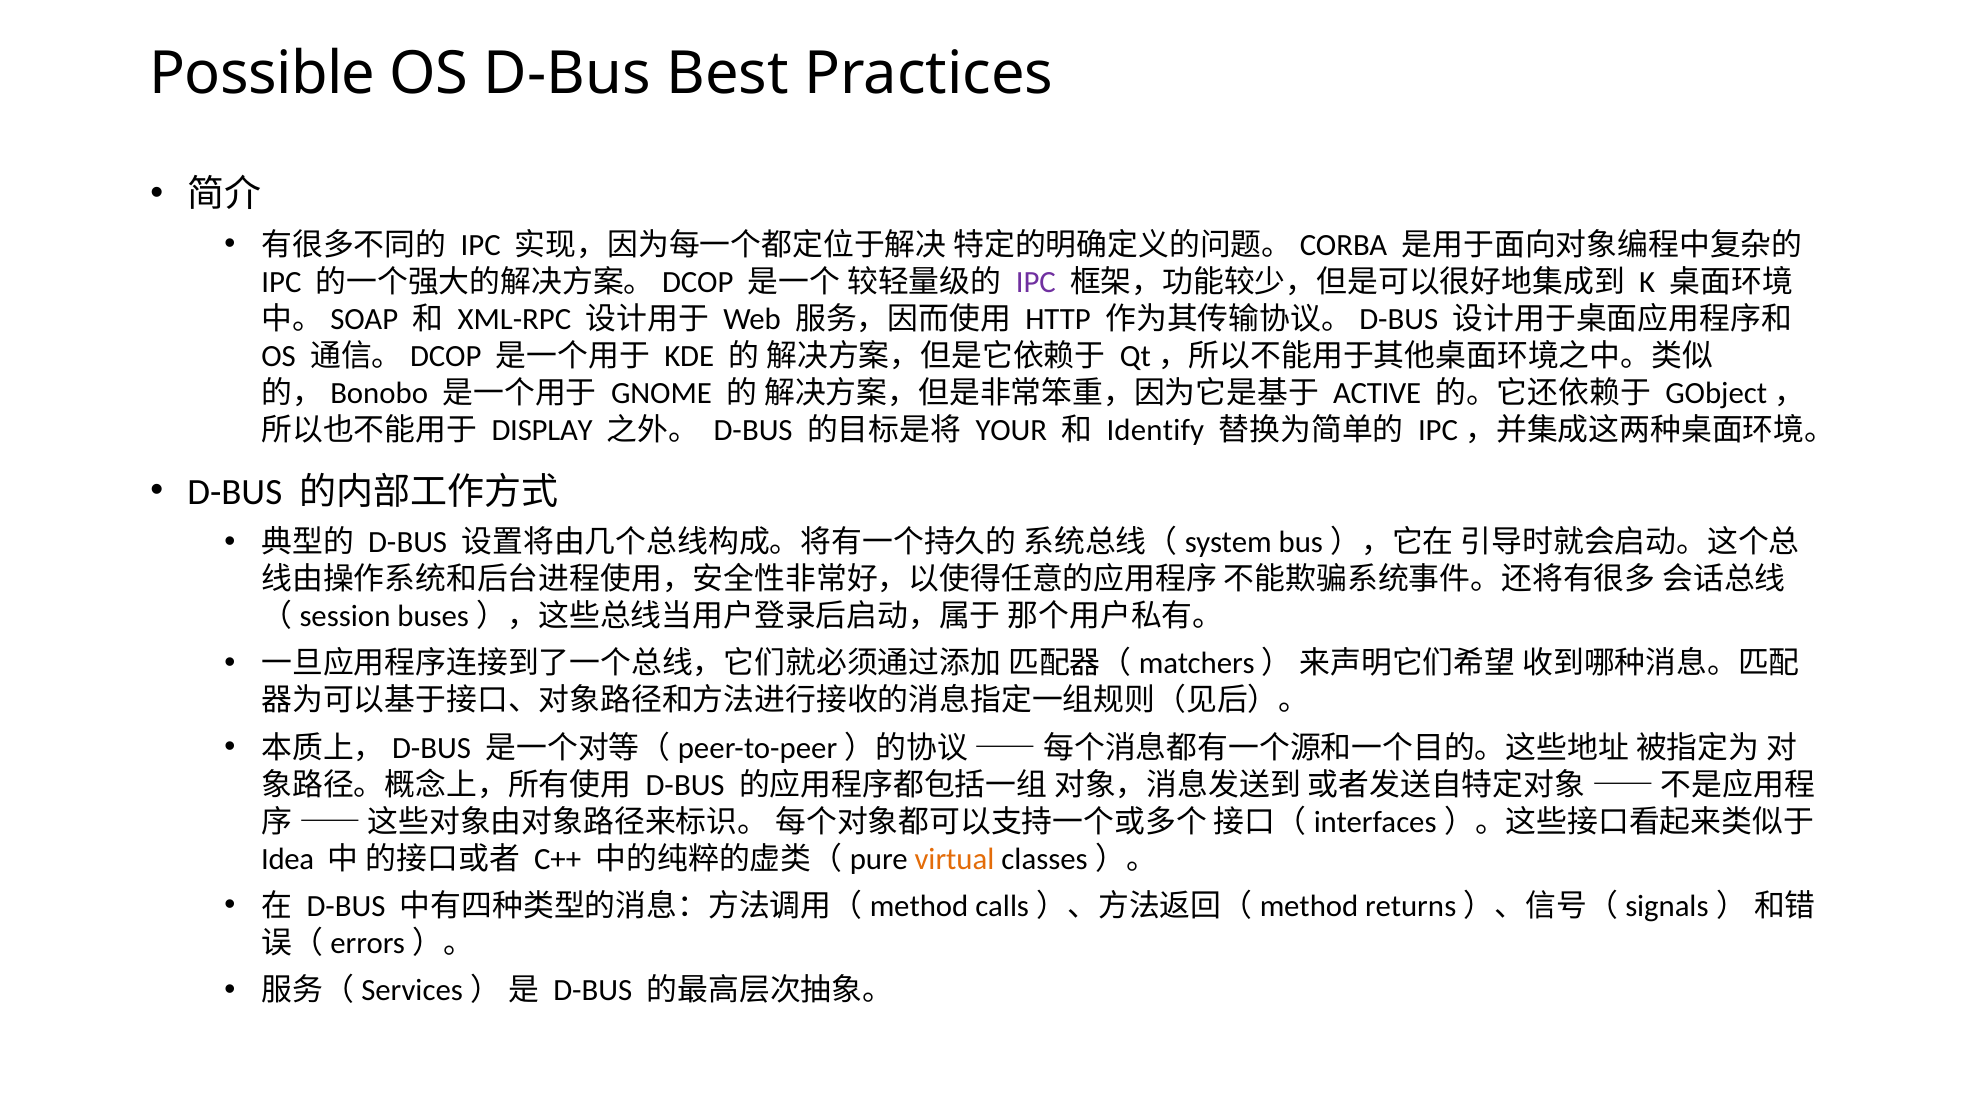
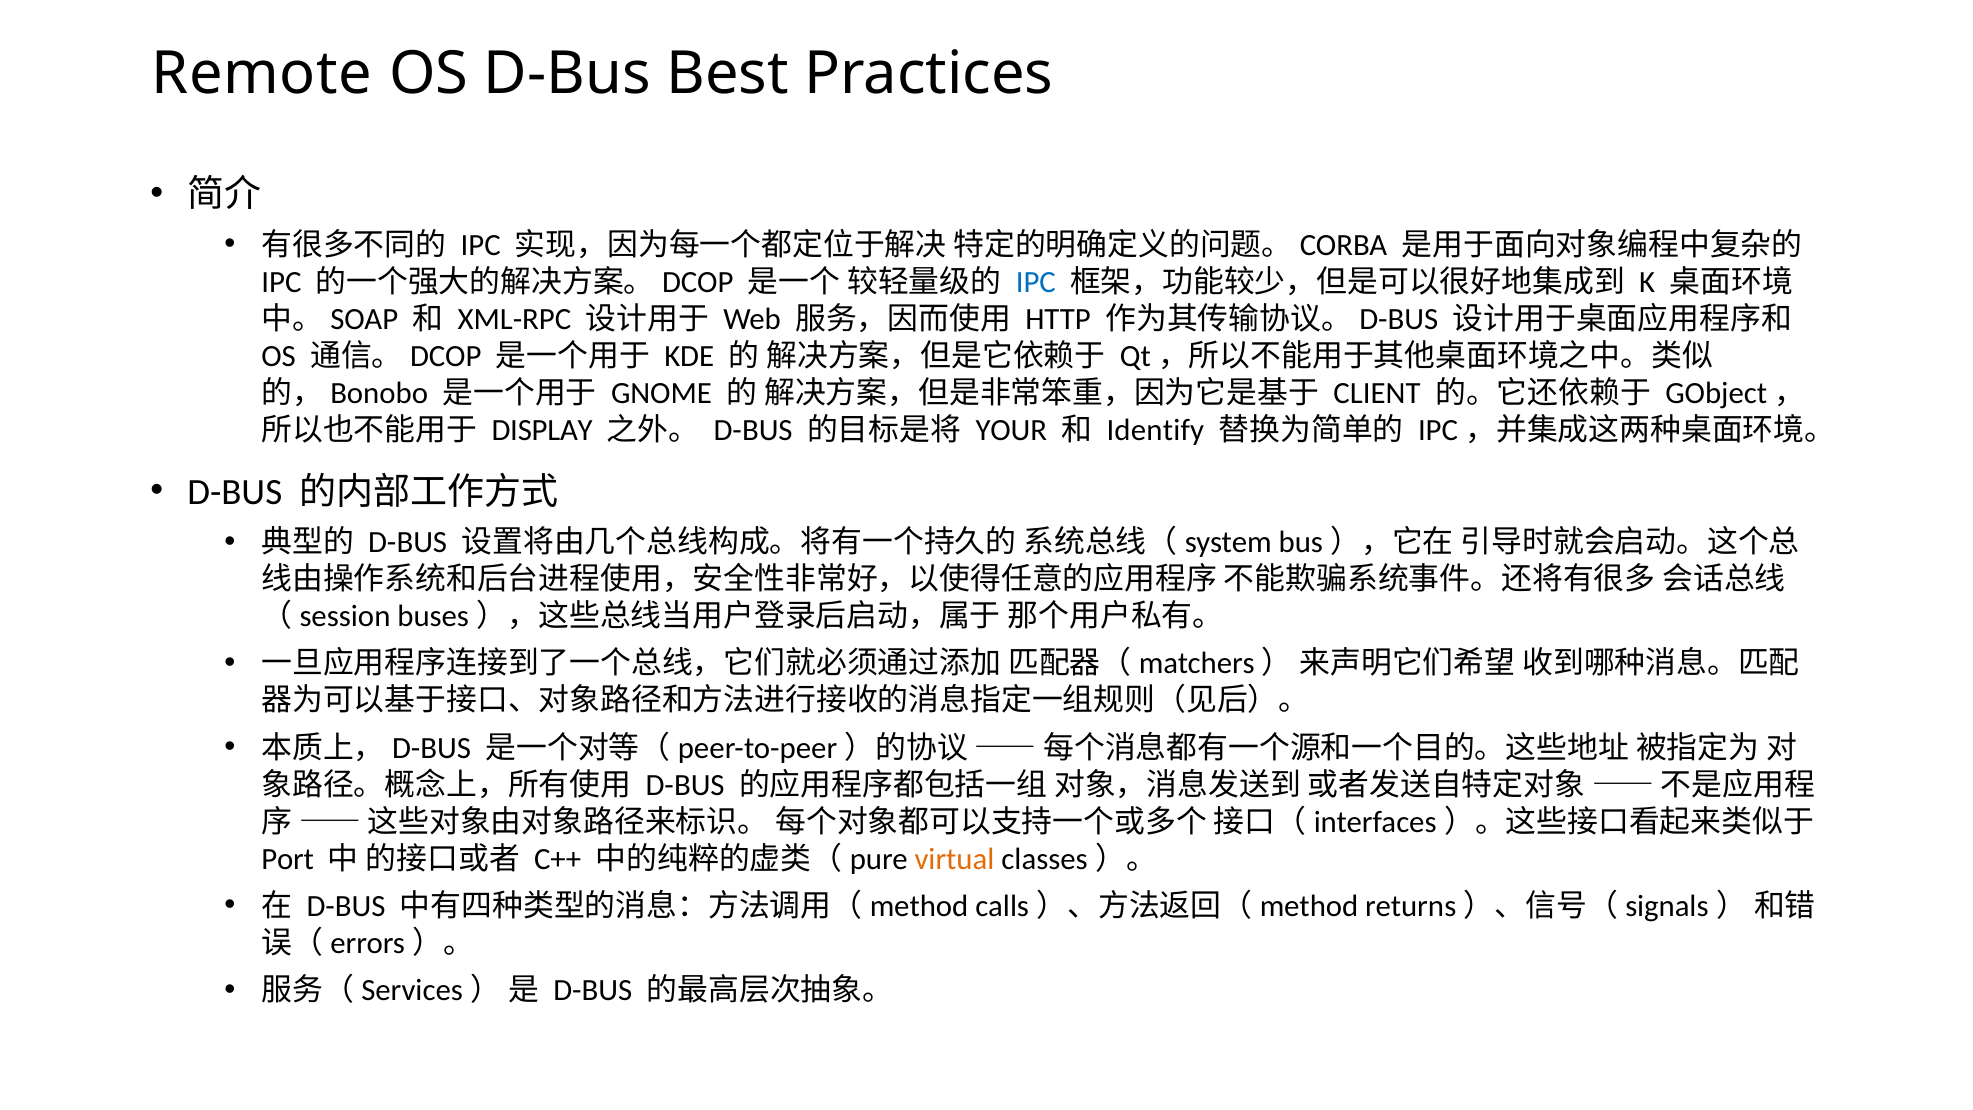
Possible: Possible -> Remote (262, 73)
IPC colour: purple -> blue (1036, 282)
ACTIVE: ACTIVE -> CLIENT (1377, 393)
Idea: Idea -> Port (288, 859)
